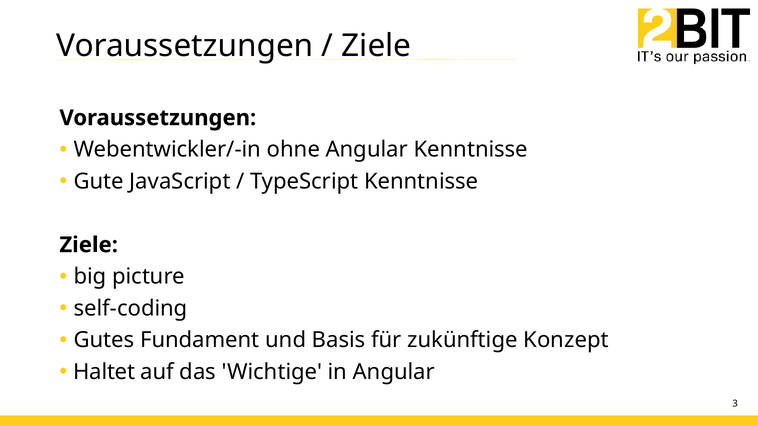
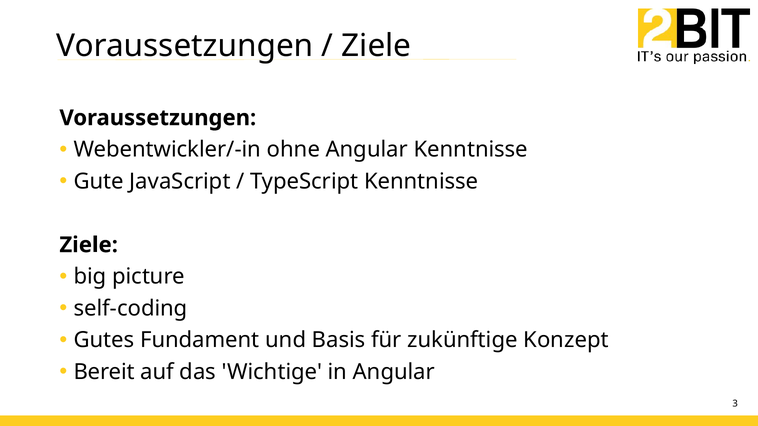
Haltet: Haltet -> Bereit (104, 372)
